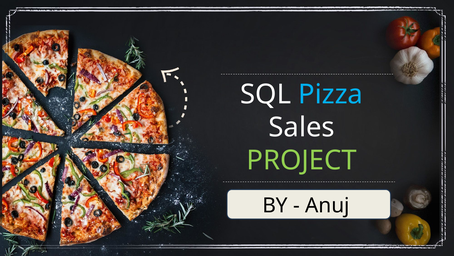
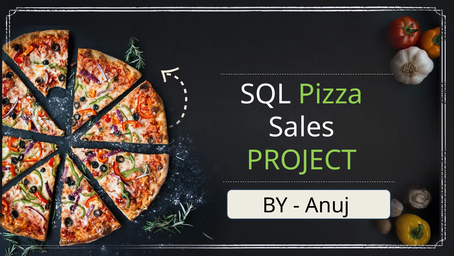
Pizza colour: light blue -> light green (331, 94)
